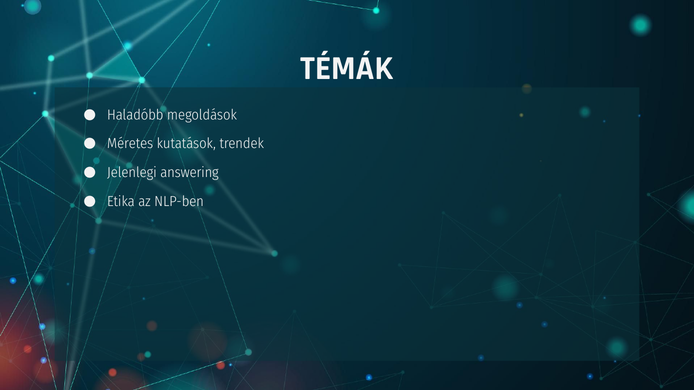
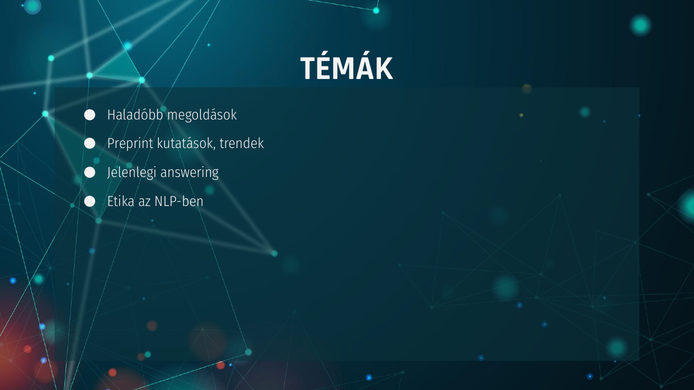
Méretes: Méretes -> Preprint (130, 144)
